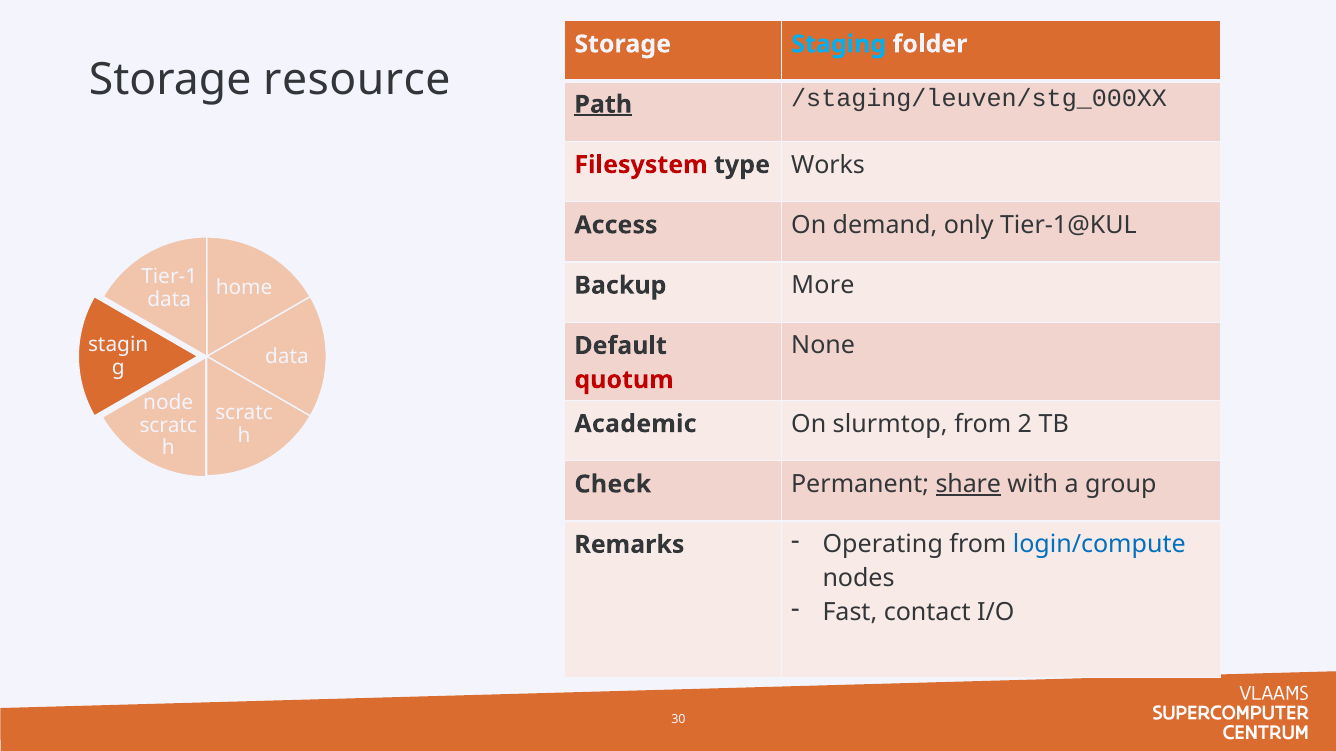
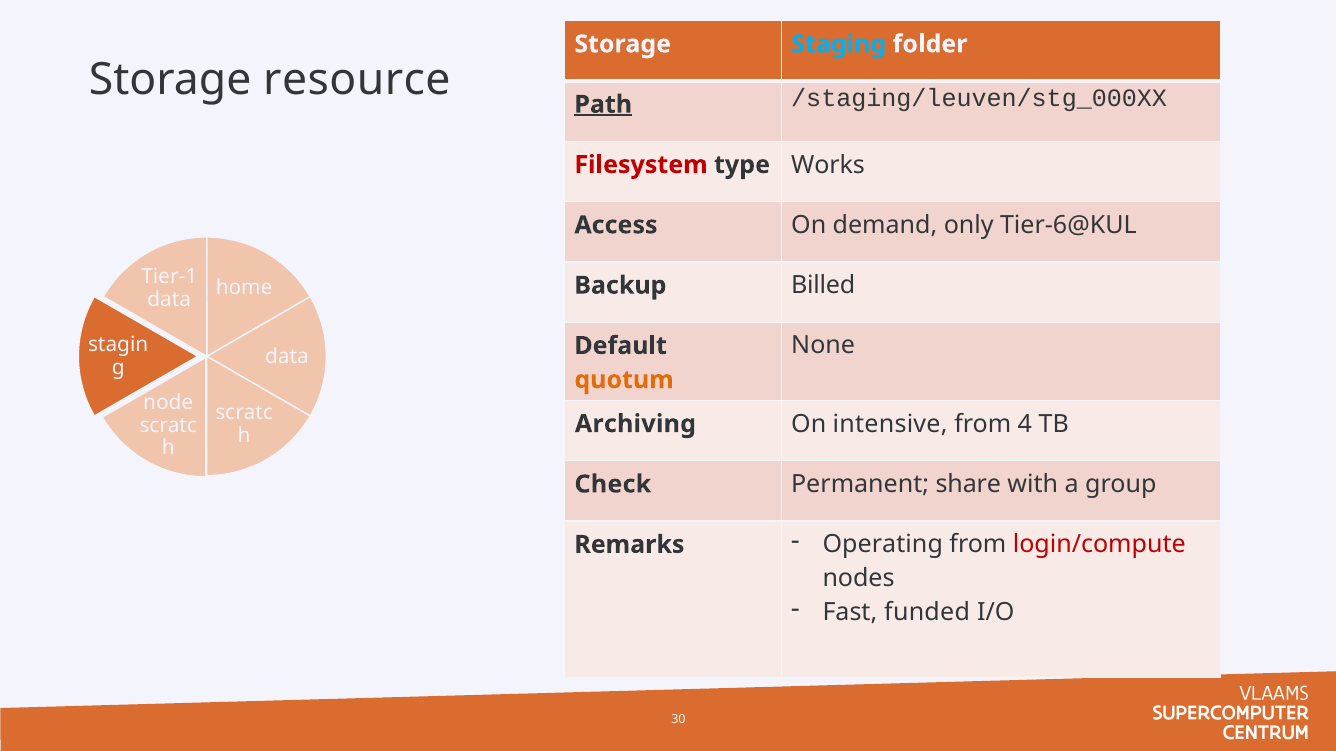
Tier-1@KUL: Tier-1@KUL -> Tier-6@KUL (1068, 225)
More: More -> Billed (823, 286)
quotum colour: red -> orange (624, 380)
Academic: Academic -> Archiving (635, 424)
slurmtop: slurmtop -> intensive (890, 424)
2: 2 -> 4 (1025, 424)
share underline: present -> none (968, 485)
login/compute colour: blue -> red (1099, 545)
contact: contact -> funded (927, 613)
